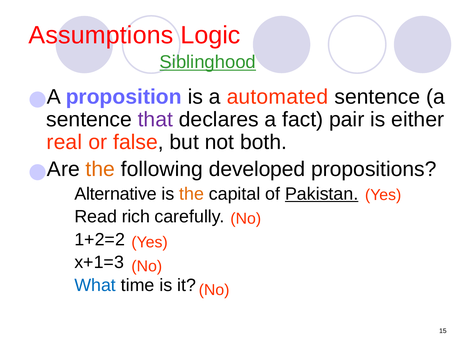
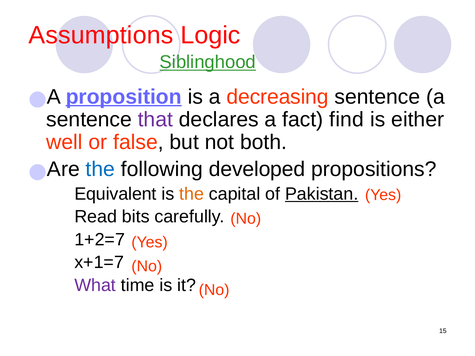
proposition underline: none -> present (124, 97)
automated: automated -> decreasing (278, 97)
pair: pair -> find (347, 120)
real: real -> well (64, 142)
the colour: orange -> blue (100, 169)
Alternative: Alternative -> Equivalent (115, 194)
rich: rich -> bits (136, 217)
1+2=2: 1+2=2 -> 1+2=7 (100, 240)
x+1=3: x+1=3 -> x+1=7 (99, 263)
What colour: blue -> purple (95, 285)
